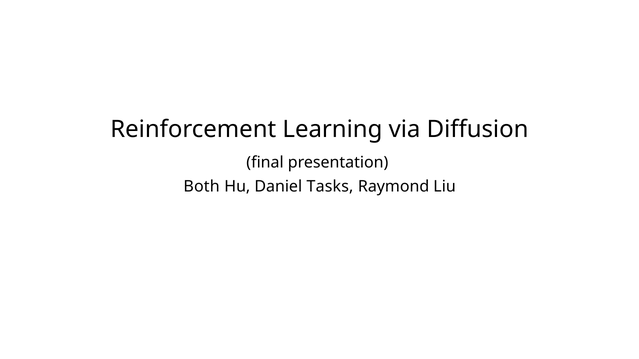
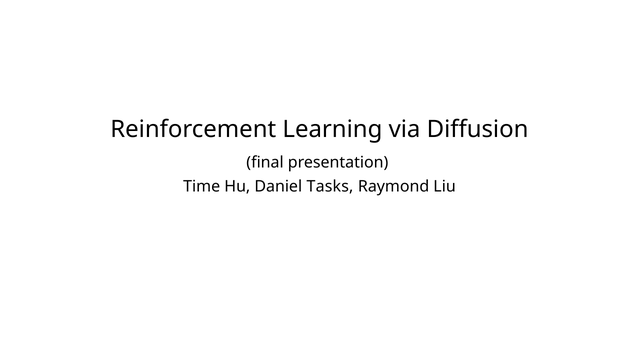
Both: Both -> Time (202, 187)
